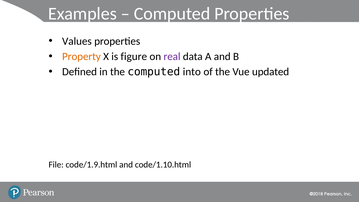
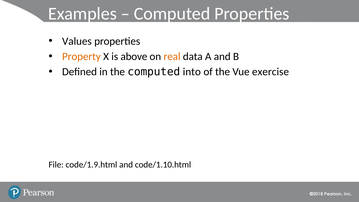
figure: figure -> above (134, 56)
real colour: purple -> orange (172, 56)
updated: updated -> exercise (271, 72)
